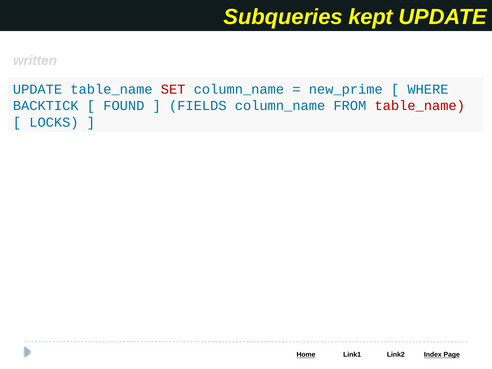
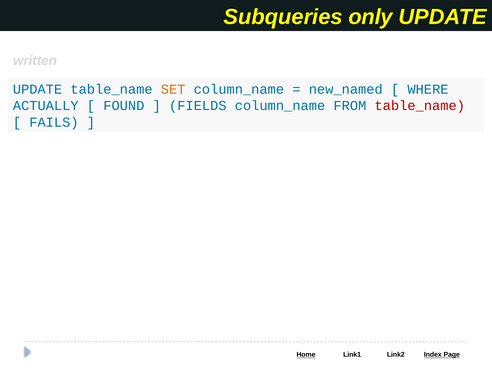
kept: kept -> only (371, 17)
SET colour: red -> orange (173, 89)
new_prime: new_prime -> new_named (346, 89)
BACKTICK: BACKTICK -> ACTUALLY (46, 106)
LOCKS: LOCKS -> FAILS (54, 122)
